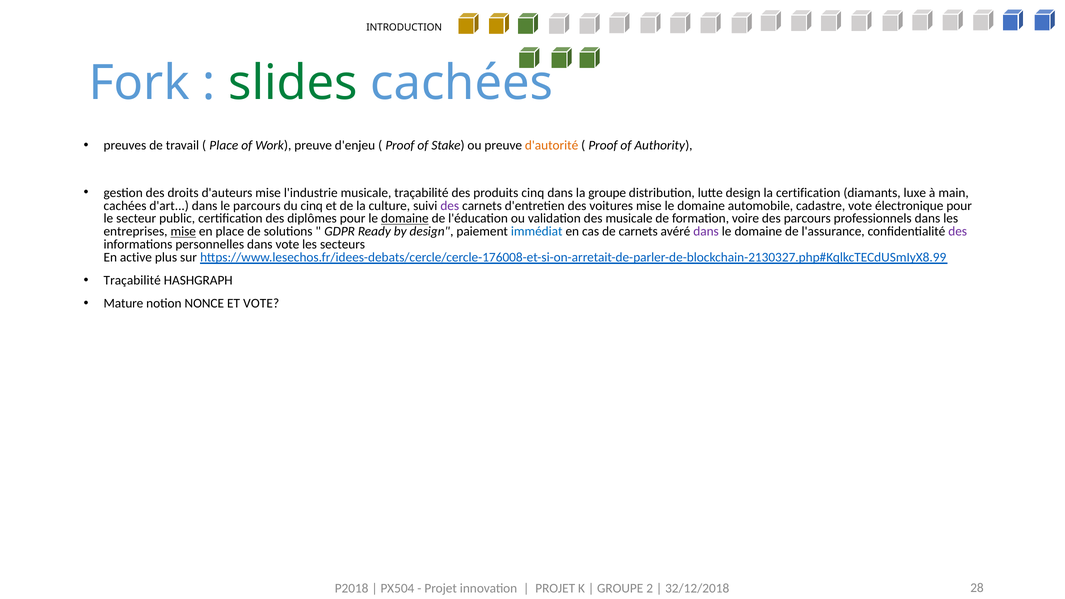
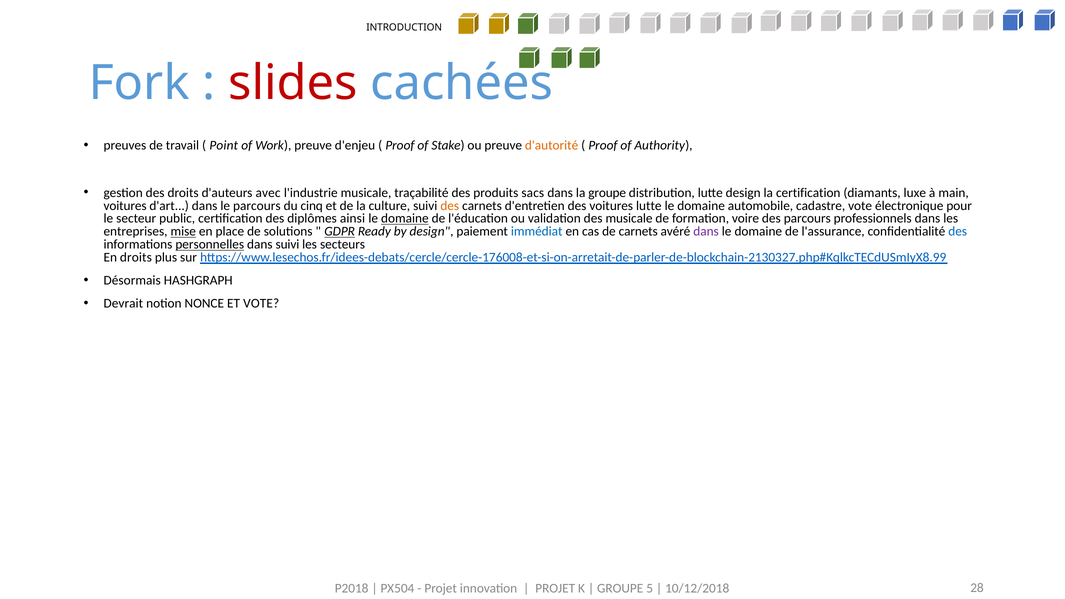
slides colour: green -> red (293, 83)
Place: Place -> Point (224, 146)
d'auteurs mise: mise -> avec (268, 193)
produits cinq: cinq -> sacs (533, 193)
cachées: cachées -> voitures (125, 206)
des colour: purple -> orange (450, 206)
voitures mise: mise -> lutte (649, 206)
diplômes pour: pour -> ainsi (353, 219)
GDPR underline: none -> present (340, 232)
des colour: purple -> blue (958, 232)
personnelles underline: none -> present (210, 244)
dans vote: vote -> suivi (287, 244)
En active: active -> droits (136, 258)
Traçabilité: Traçabilité -> Désormais (132, 281)
Mature: Mature -> Devrait (123, 303)
2: 2 -> 5 (650, 589)
32/12/2018: 32/12/2018 -> 10/12/2018 (697, 589)
